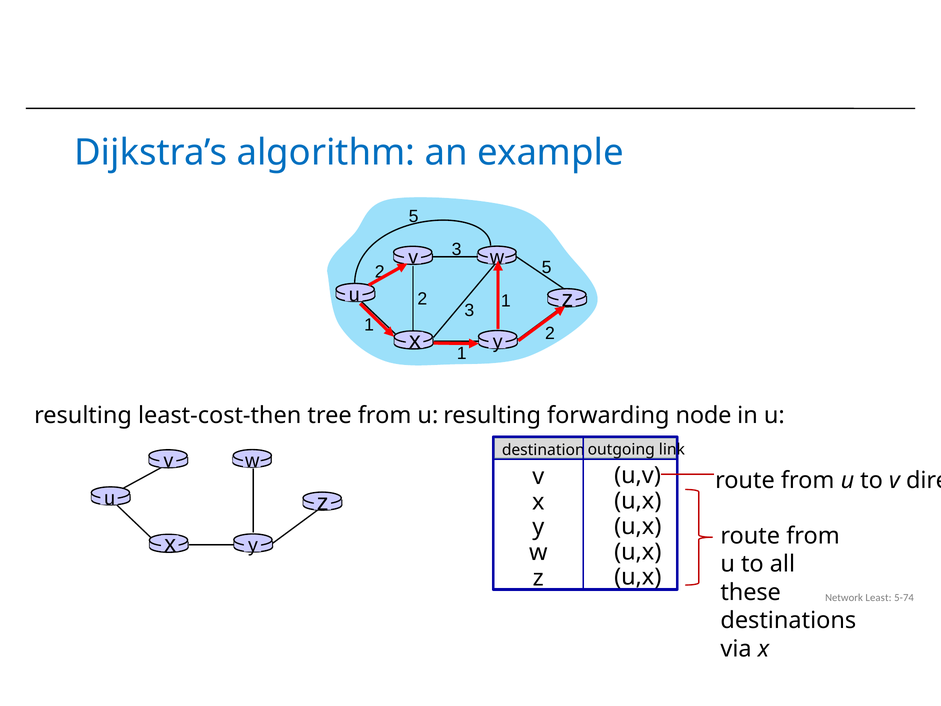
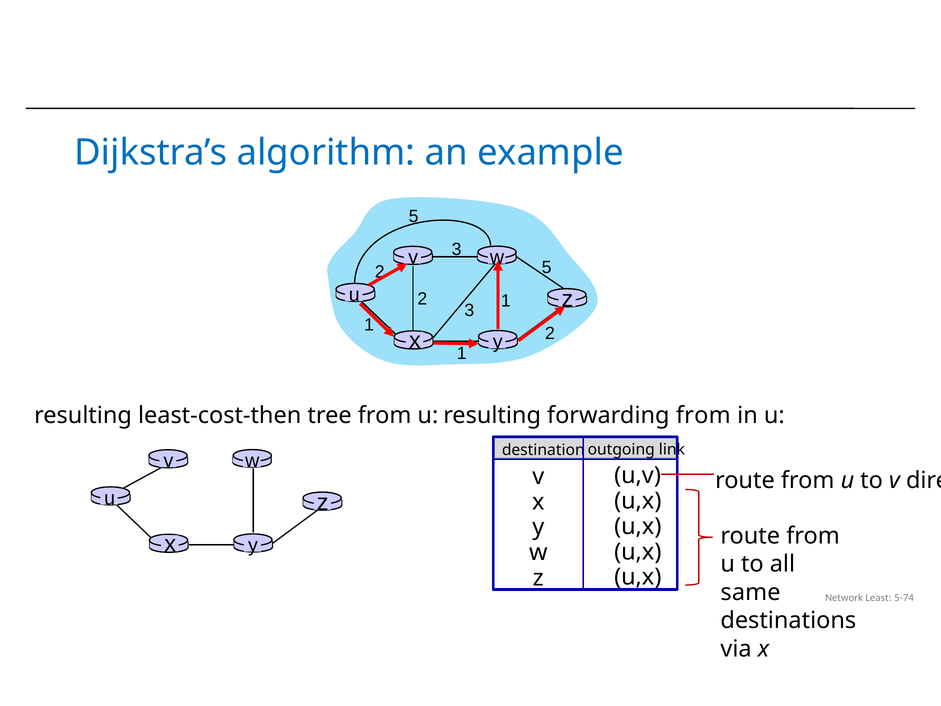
forwarding node: node -> from (703, 415)
these: these -> same (751, 592)
